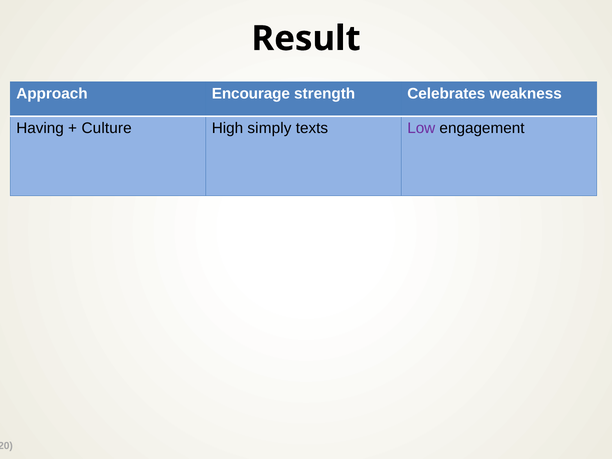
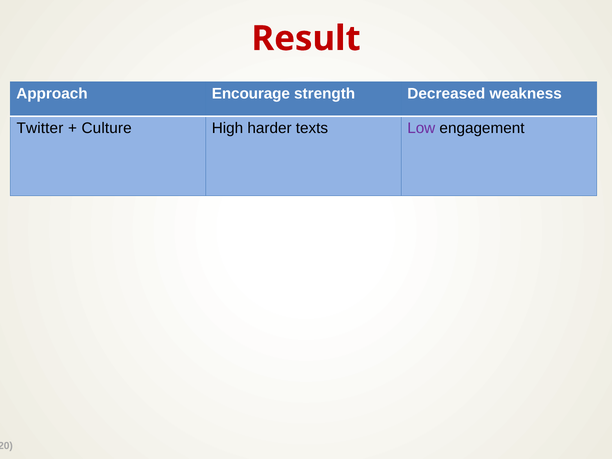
Result colour: black -> red (306, 39)
Celebrates: Celebrates -> Decreased (446, 93)
Having: Having -> Twitter (40, 128)
simply: simply -> harder (270, 128)
